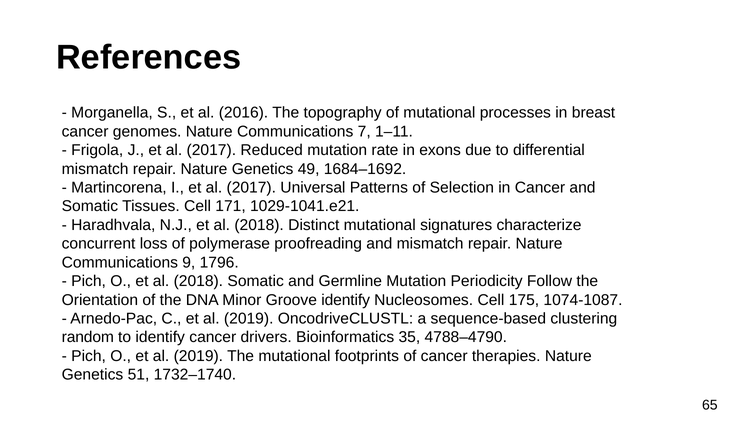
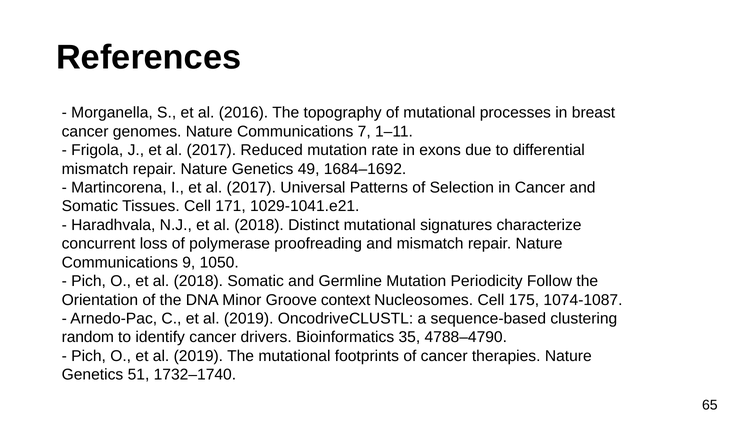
1796: 1796 -> 1050 (219, 263)
Groove identify: identify -> context (346, 300)
